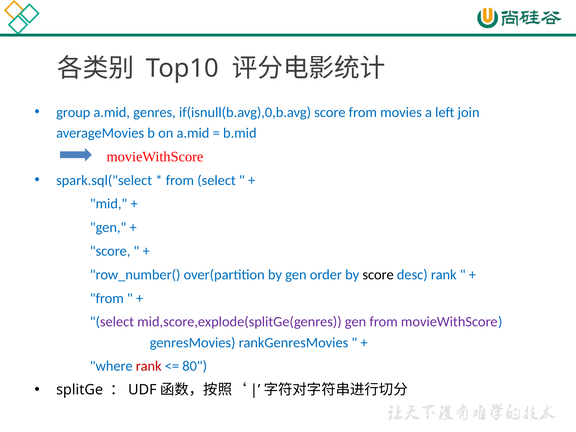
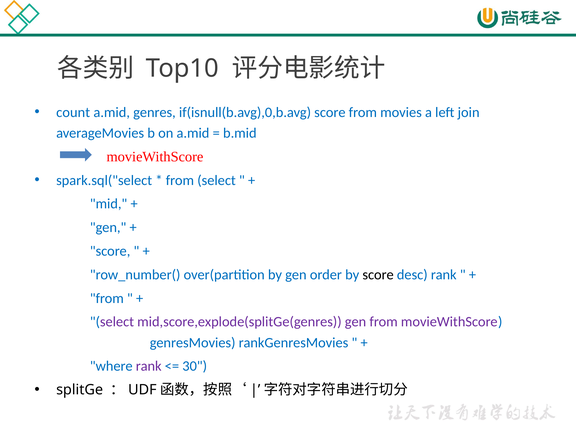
group: group -> count (73, 112)
rank colour: red -> purple (149, 366)
80: 80 -> 30 (195, 366)
